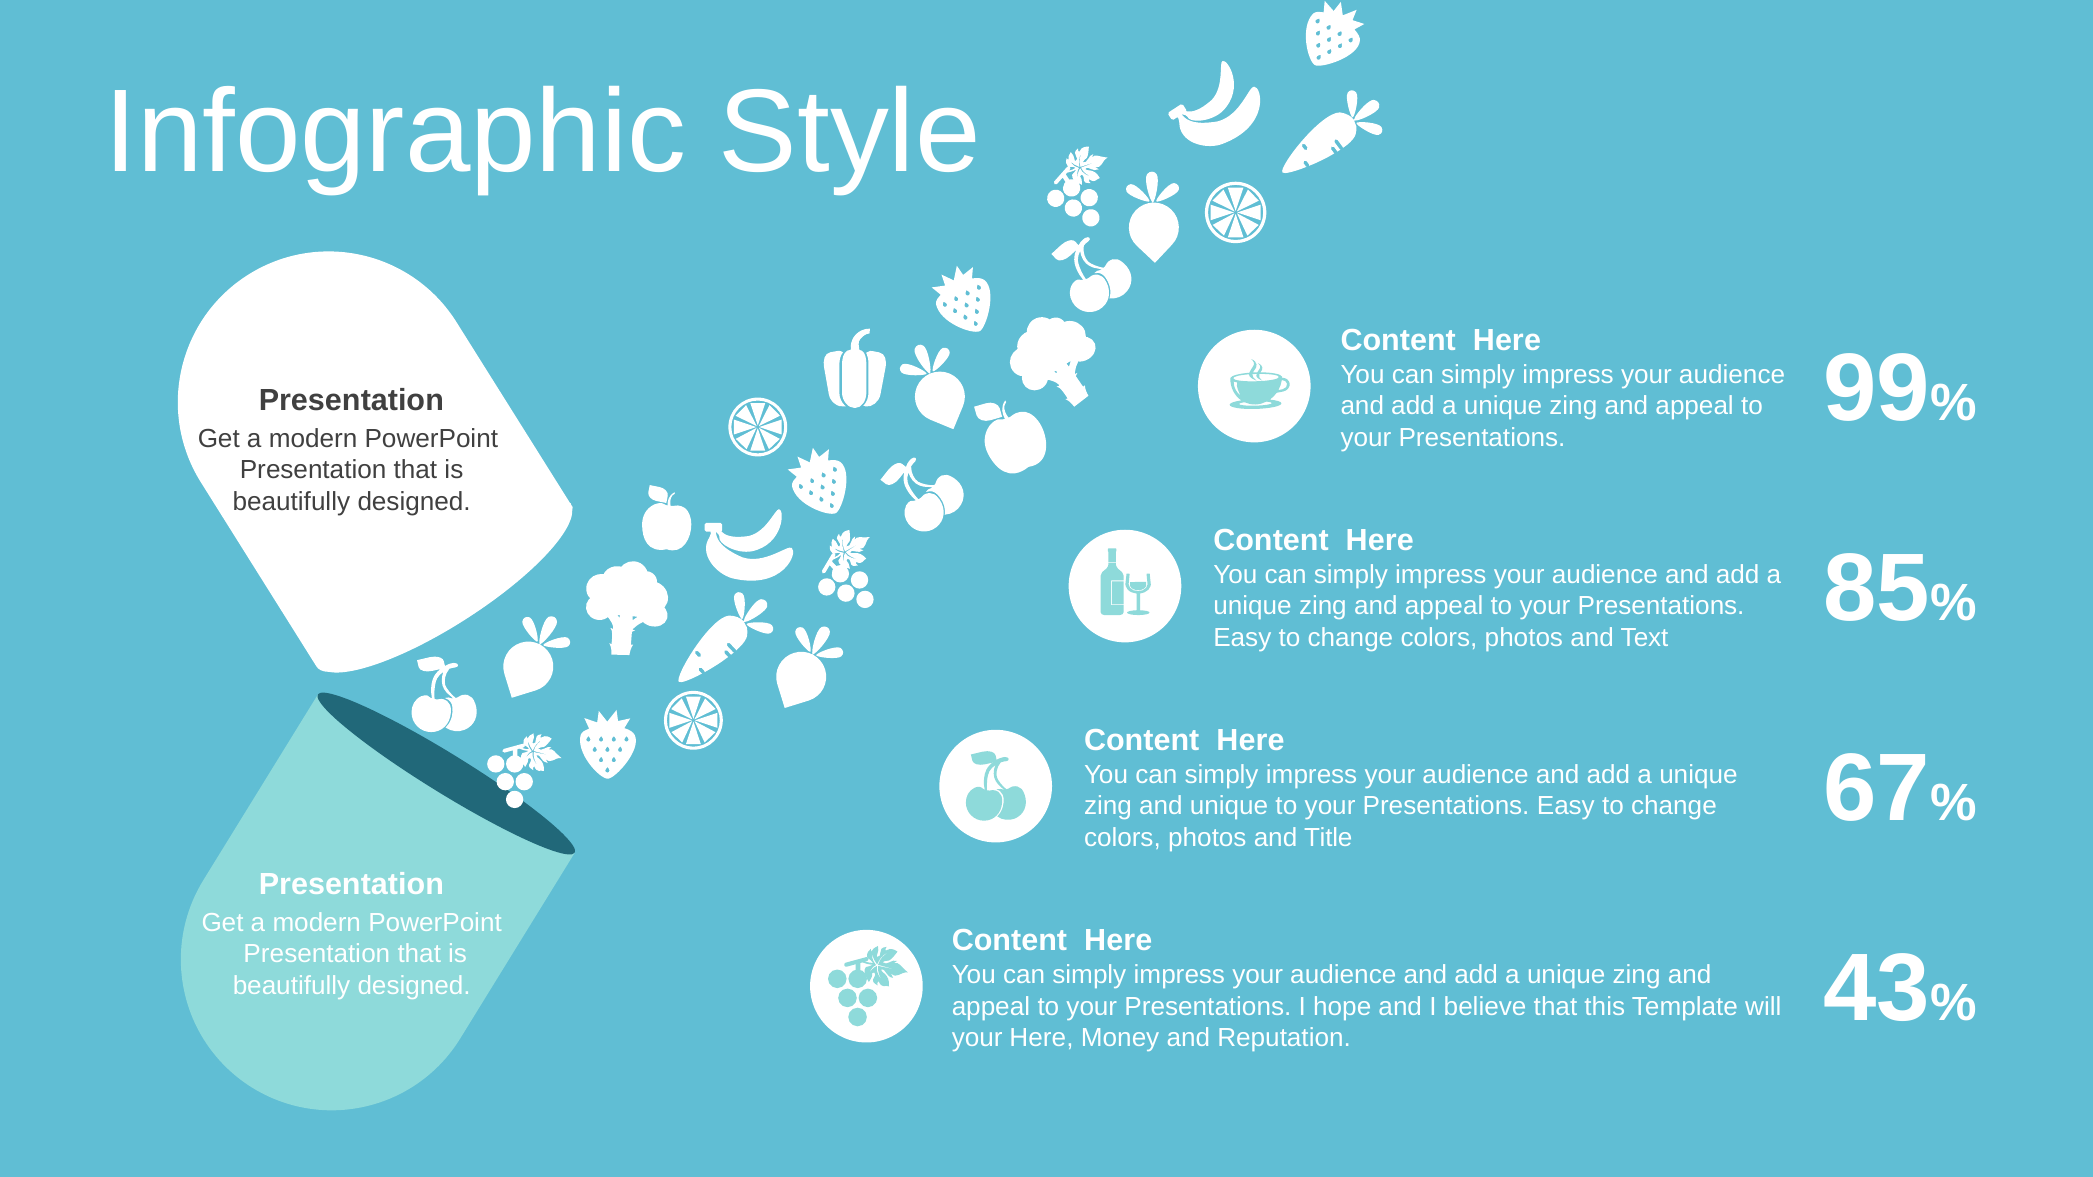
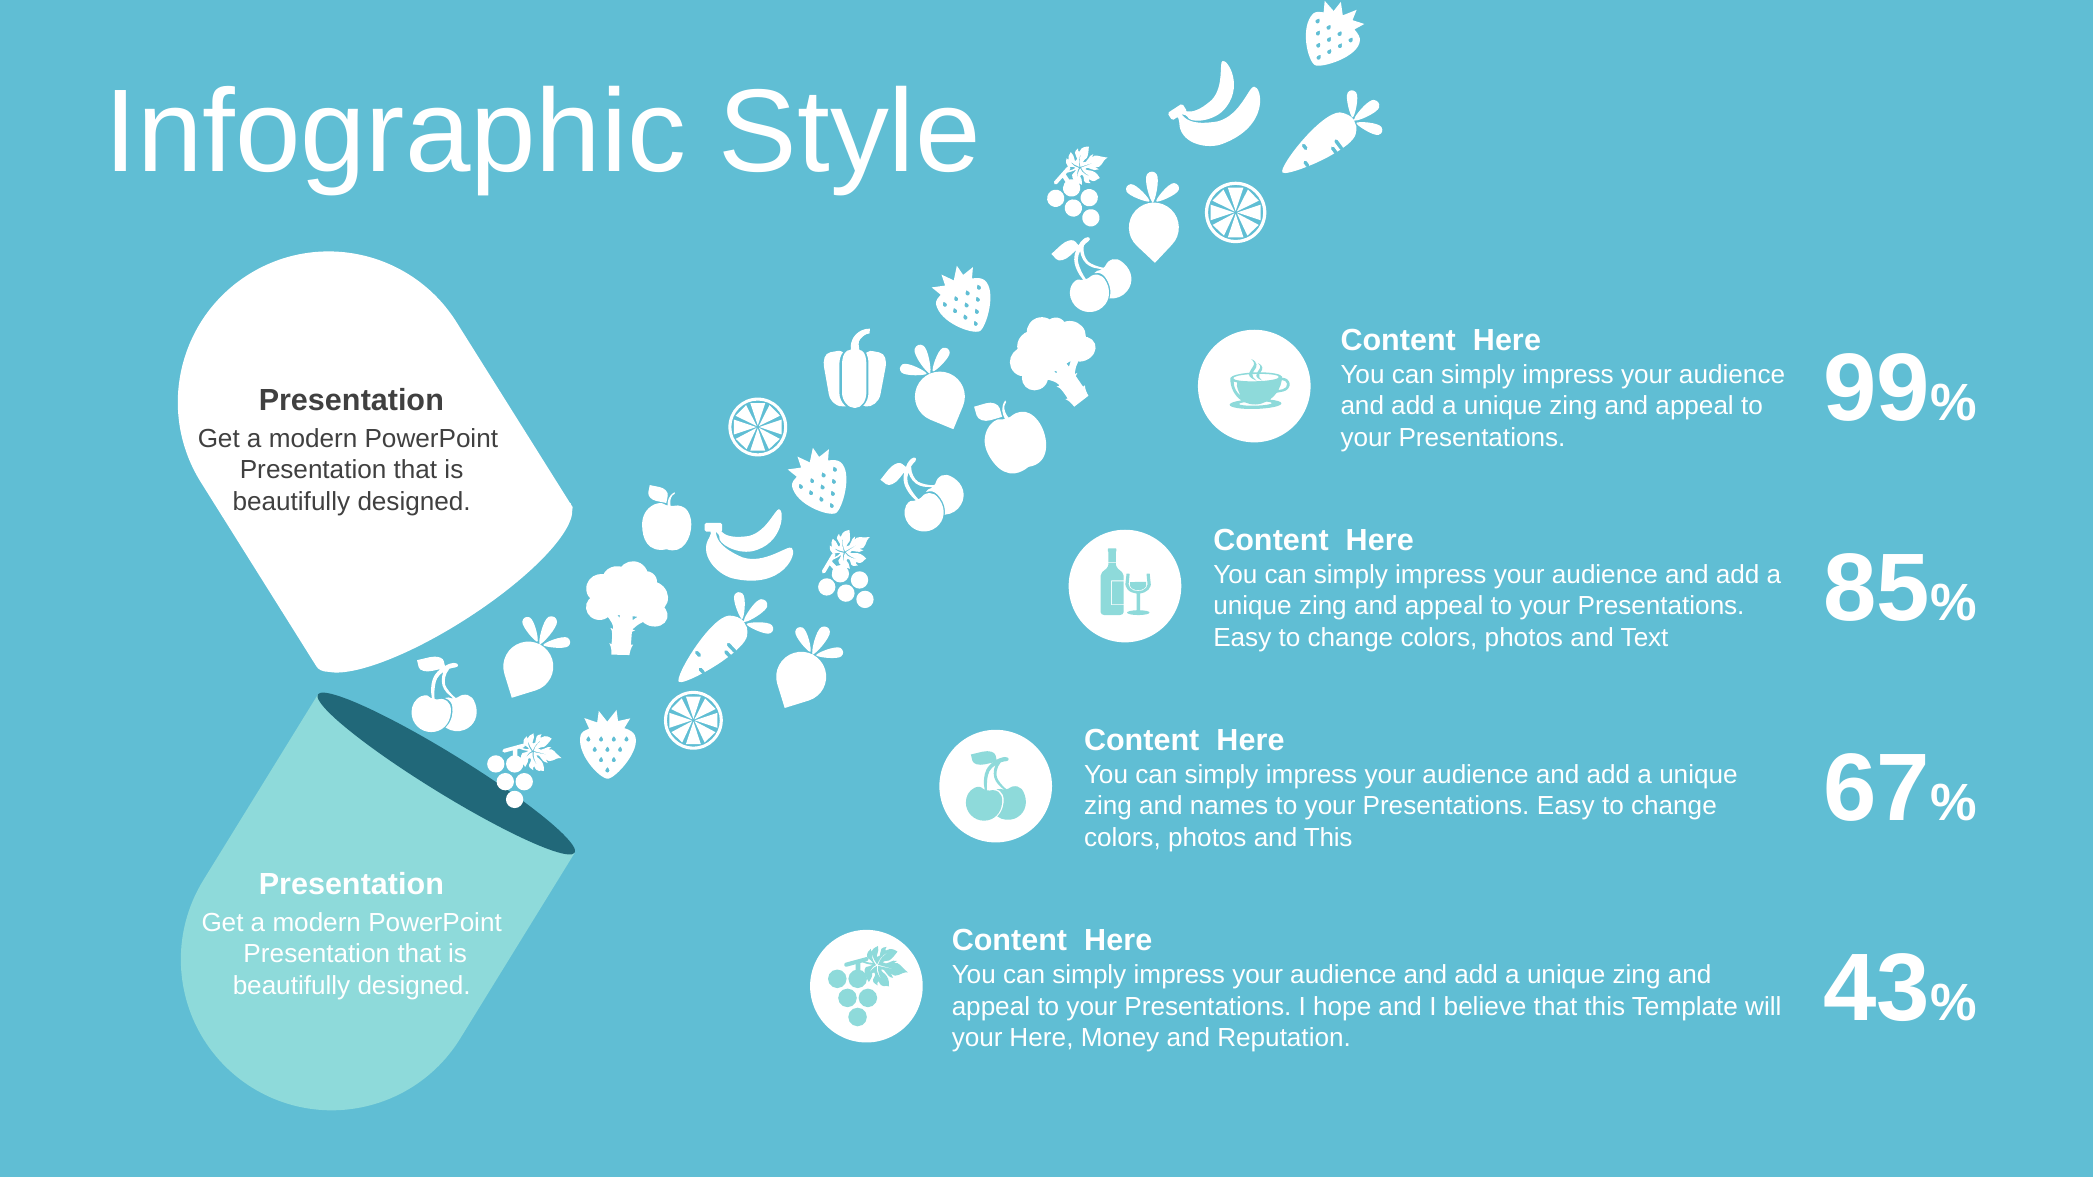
and unique: unique -> names (1229, 807)
and Title: Title -> This (1328, 838)
